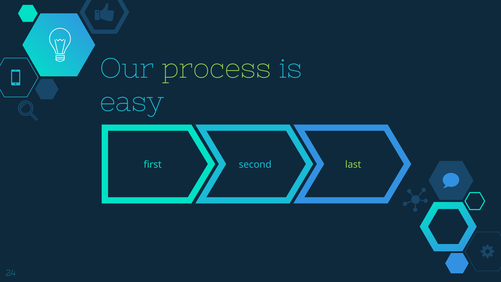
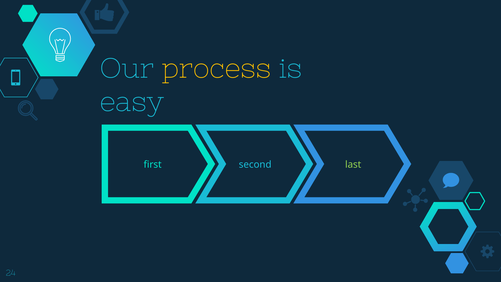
process colour: light green -> yellow (216, 69)
